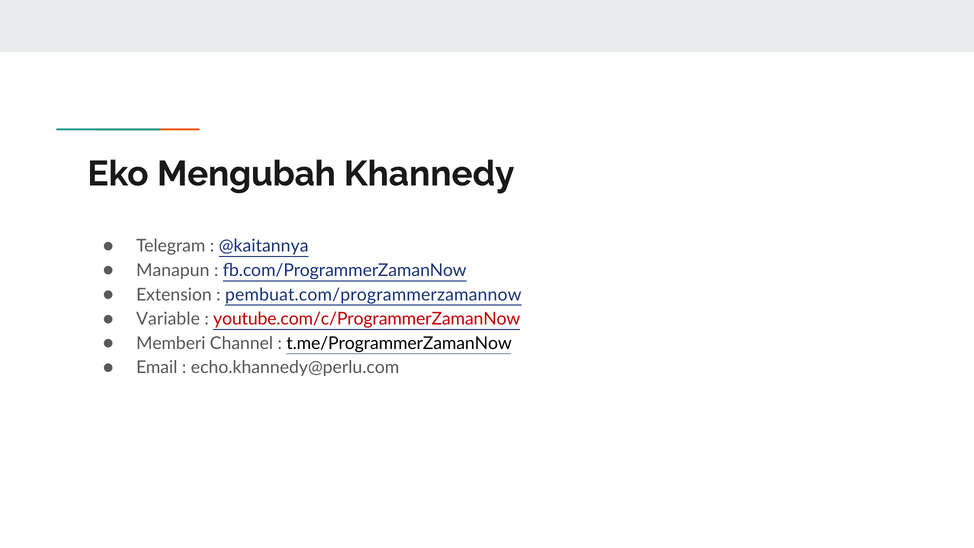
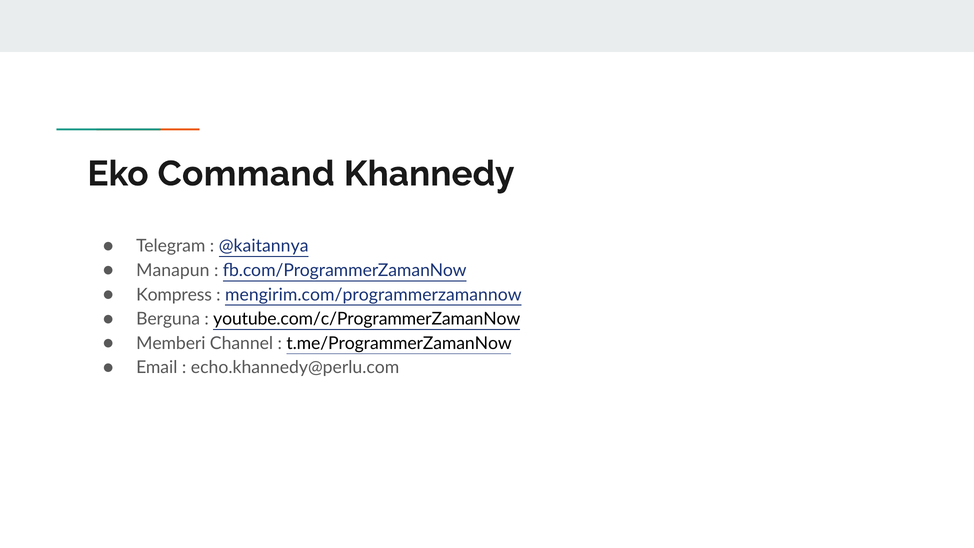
Mengubah: Mengubah -> Command (246, 174)
Extension: Extension -> Kompress (174, 295)
pembuat.com/programmerzamannow: pembuat.com/programmerzamannow -> mengirim.com/programmerzamannow (373, 295)
Variable: Variable -> Berguna (168, 319)
youtube.com/c/ProgrammerZamanNow colour: red -> black (367, 319)
